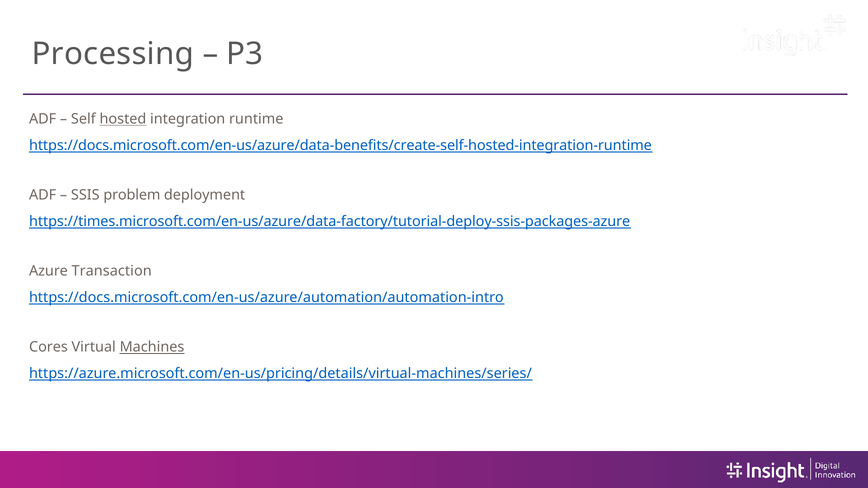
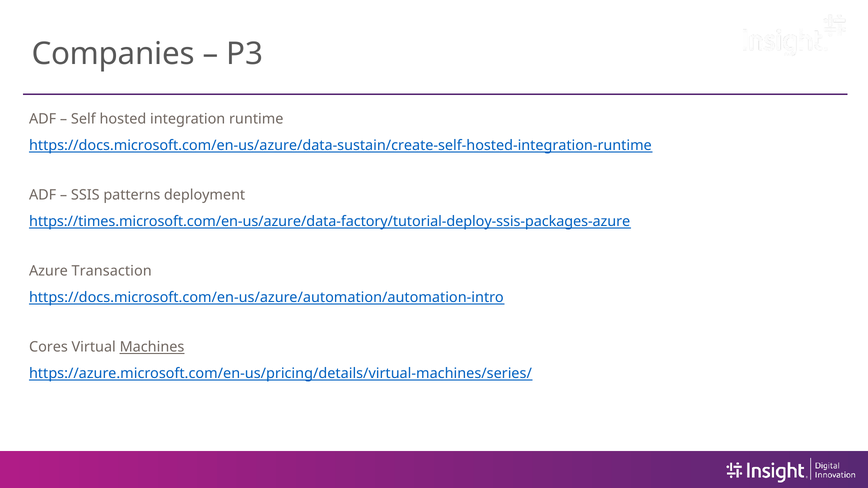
Processing: Processing -> Companies (113, 54)
hosted underline: present -> none (123, 119)
https://docs.microsoft.com/en-us/azure/data-benefits/create-self-hosted-integration-runtime: https://docs.microsoft.com/en-us/azure/data-benefits/create-self-hosted-integration-runtime -> https://docs.microsoft.com/en-us/azure/data-sustain/create-self-hosted-integration-runtime (340, 145)
problem: problem -> patterns (132, 195)
